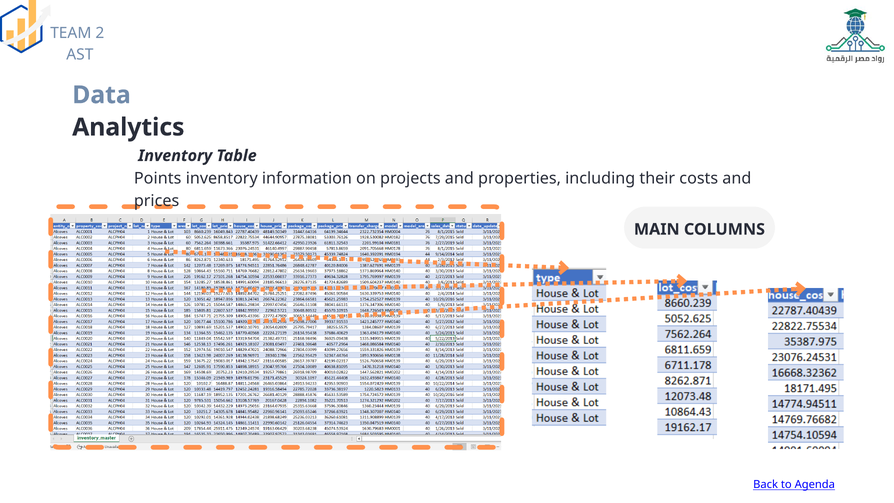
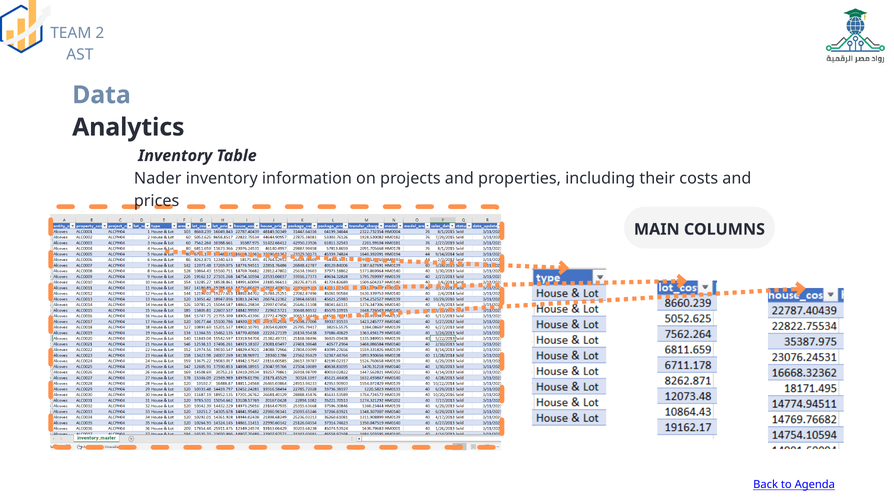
Points: Points -> Nader (158, 178)
